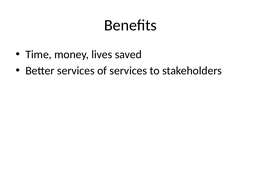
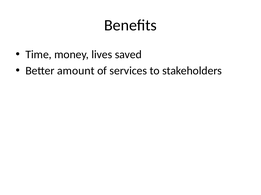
Better services: services -> amount (76, 71)
